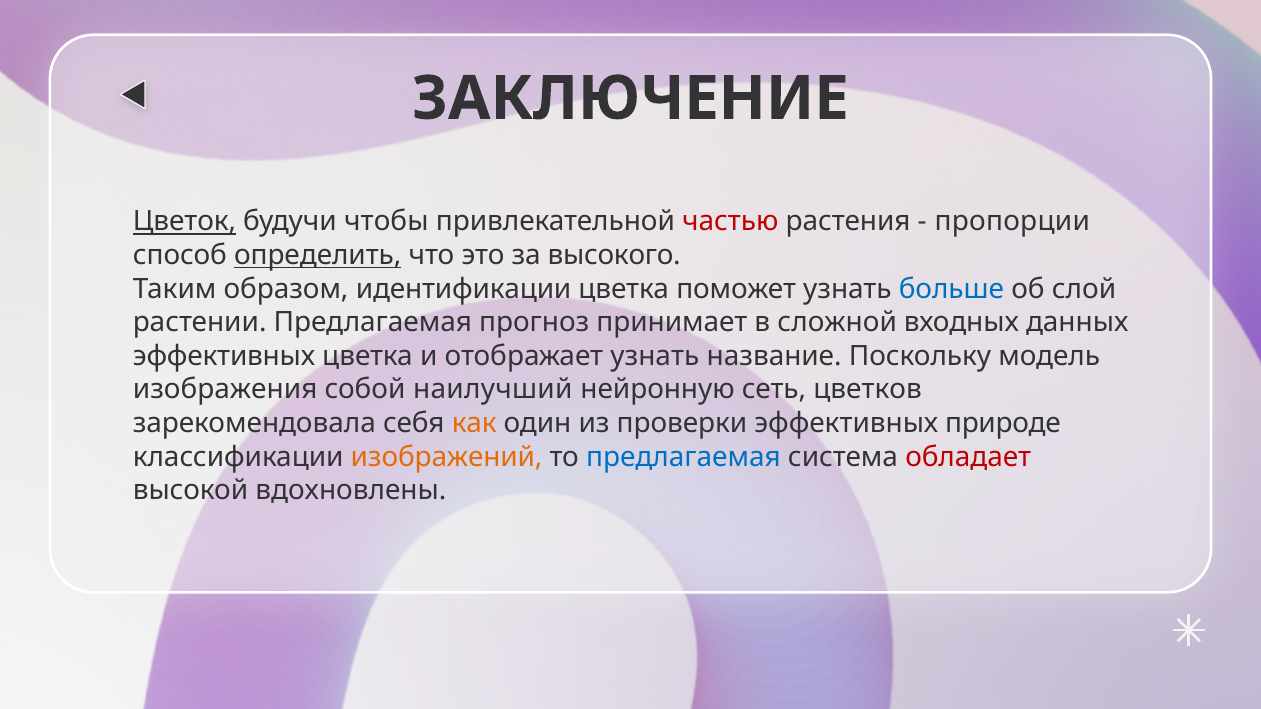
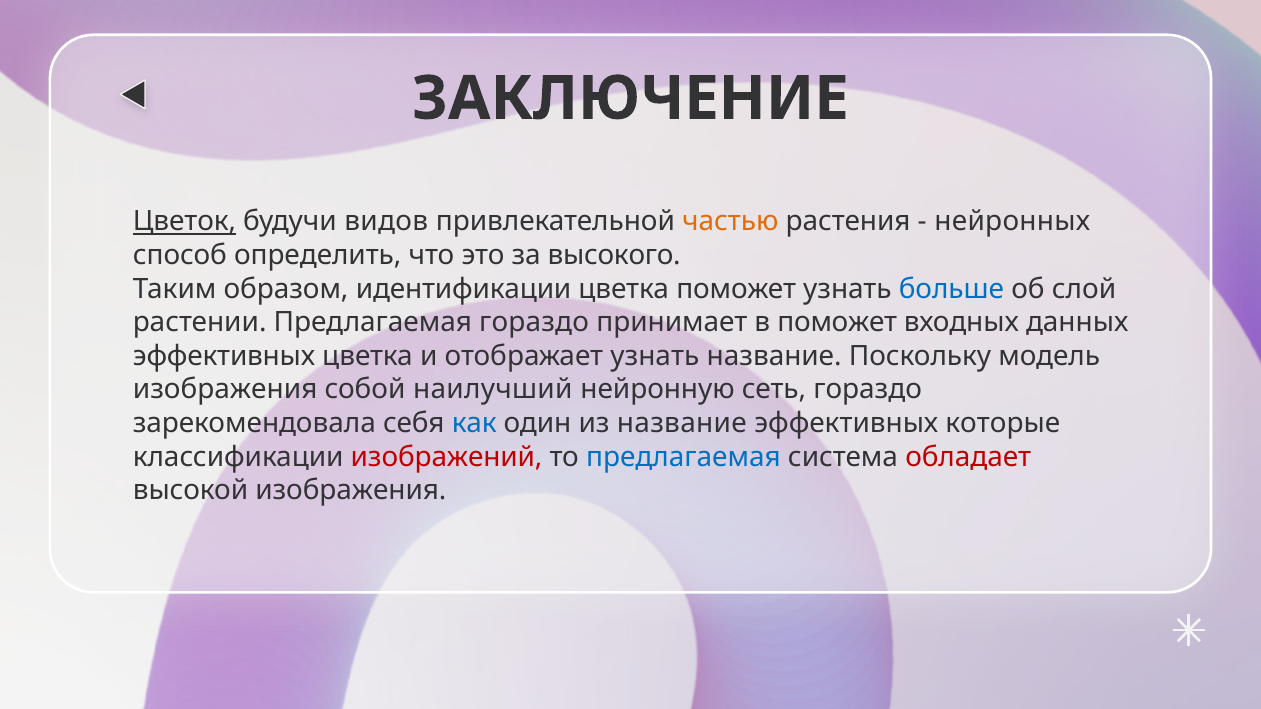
чтобы: чтобы -> видов (386, 222)
частью colour: red -> orange (730, 222)
пропорции: пропорции -> нейронных (1012, 222)
определить underline: present -> none (318, 255)
Предлагаемая прогноз: прогноз -> гораздо (534, 323)
в сложной: сложной -> поможет (837, 323)
сеть цветков: цветков -> гораздо (868, 390)
как colour: orange -> blue (474, 424)
из проверки: проверки -> название (682, 424)
природе: природе -> которые (1003, 424)
изображений colour: orange -> red (447, 457)
высокой вдохновлены: вдохновлены -> изображения (351, 491)
